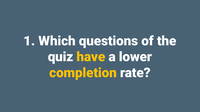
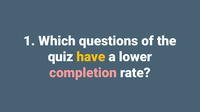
completion colour: yellow -> pink (83, 73)
